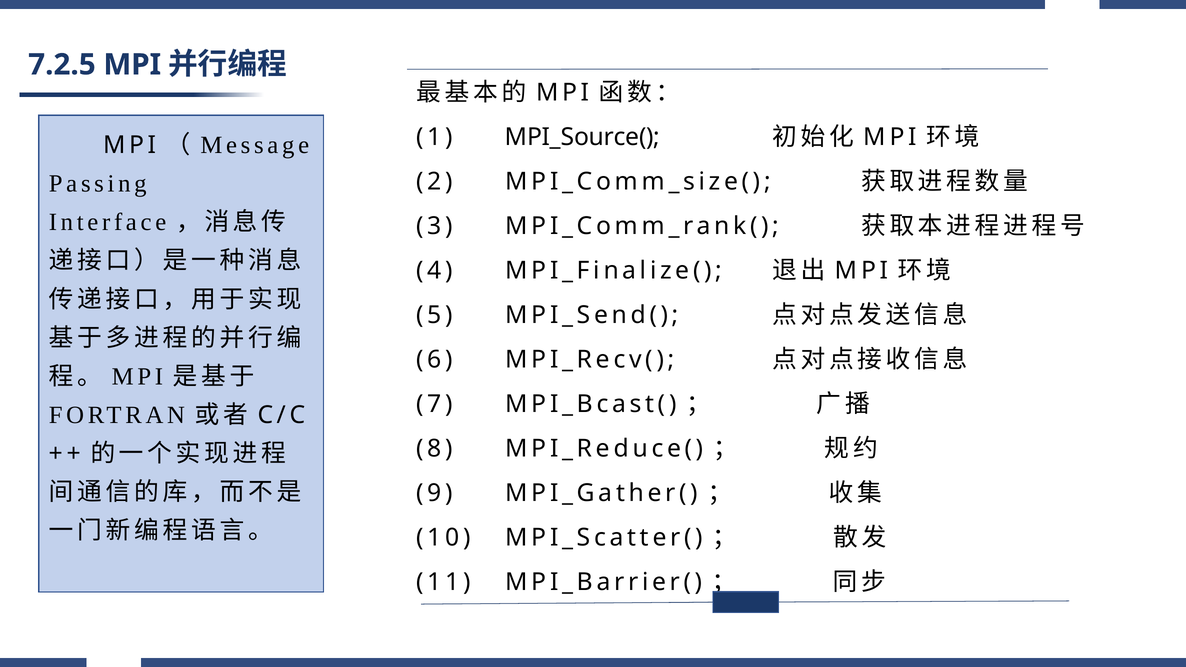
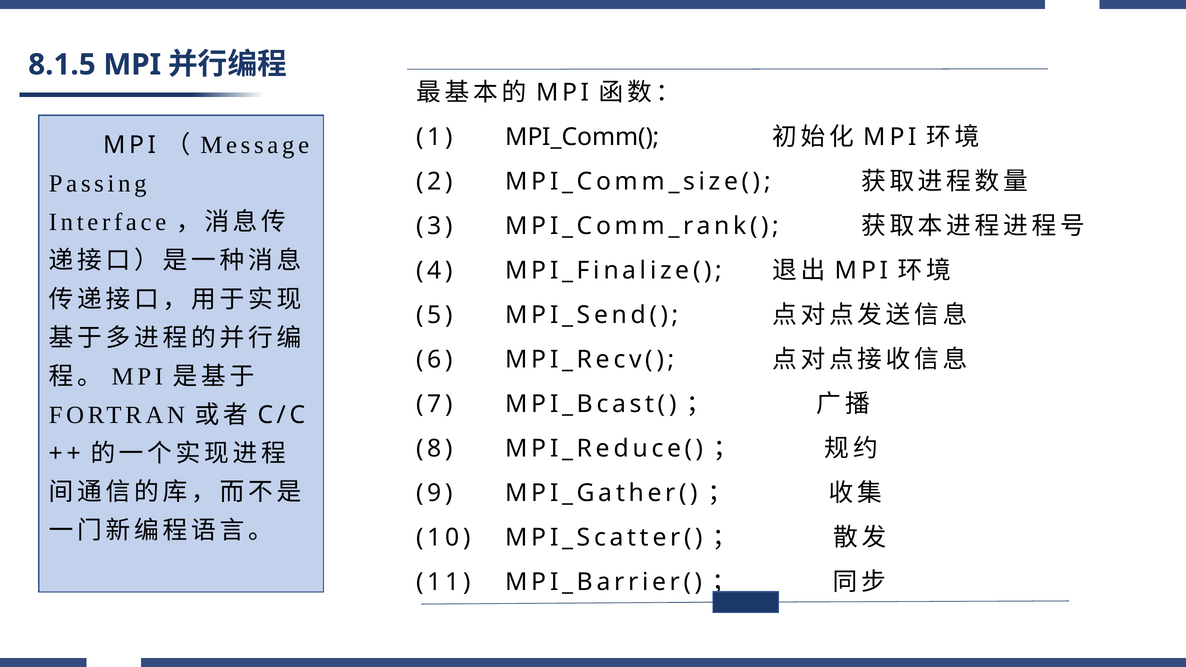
7.2.5: 7.2.5 -> 8.1.5 (62, 65)
MPI_Source(: MPI_Source( -> MPI_Comm( (582, 137)
